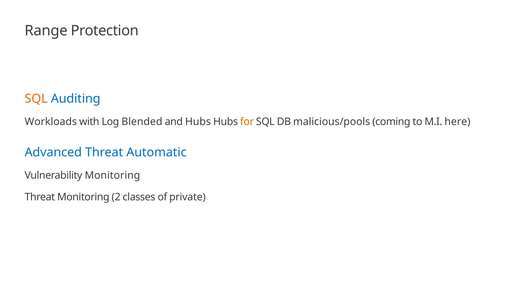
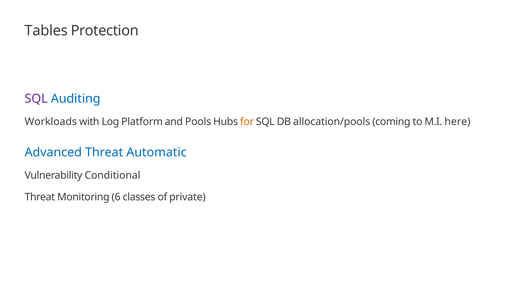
Range: Range -> Tables (46, 31)
SQL colour: orange -> purple (36, 99)
Blended: Blended -> Platform (142, 122)
and Hubs: Hubs -> Pools (198, 122)
malicious/pools: malicious/pools -> allocation/pools (332, 122)
Vulnerability Monitoring: Monitoring -> Conditional (112, 175)
2: 2 -> 6 (116, 197)
